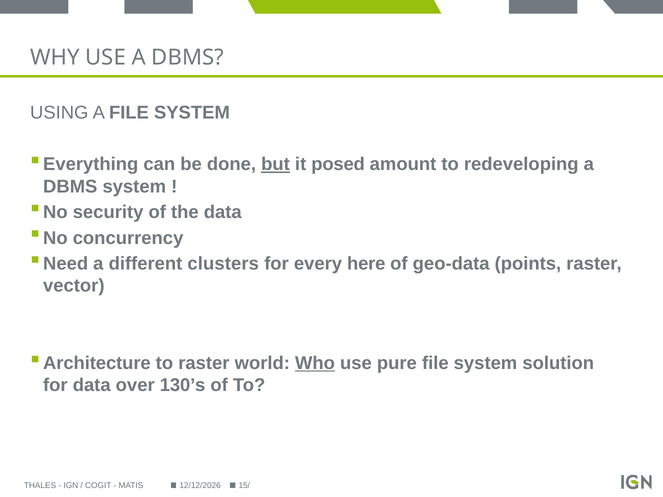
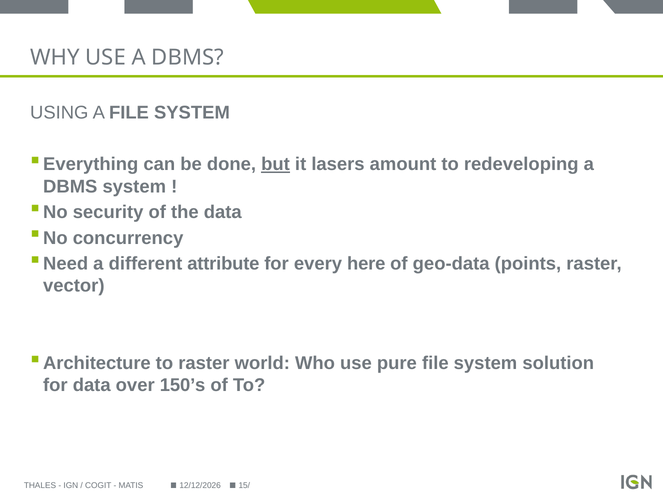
posed: posed -> lasers (338, 164)
clusters: clusters -> attribute (223, 264)
Who underline: present -> none (315, 363)
130’s: 130’s -> 150’s (183, 386)
